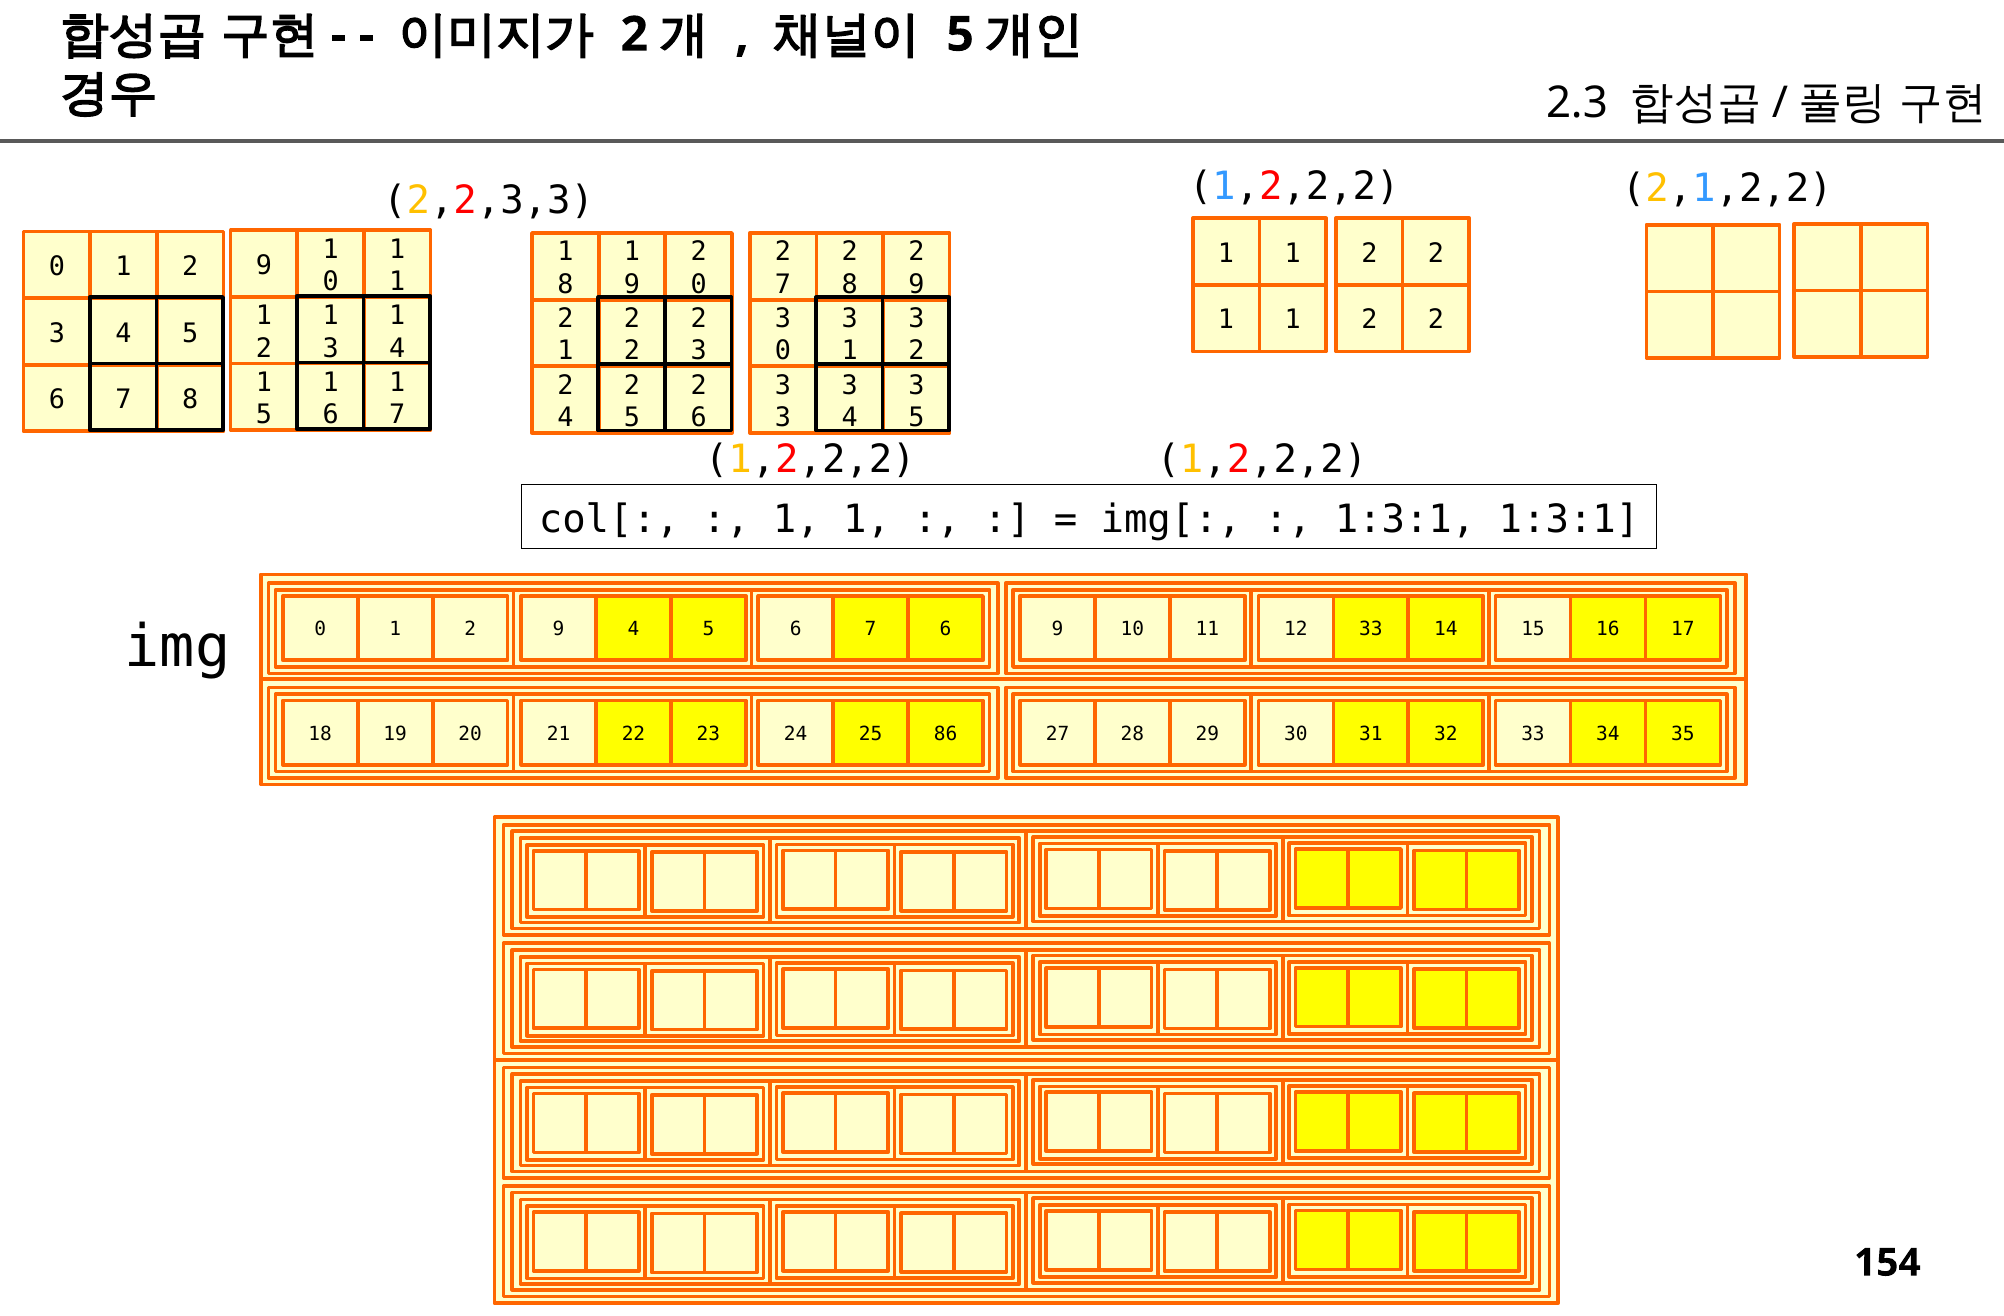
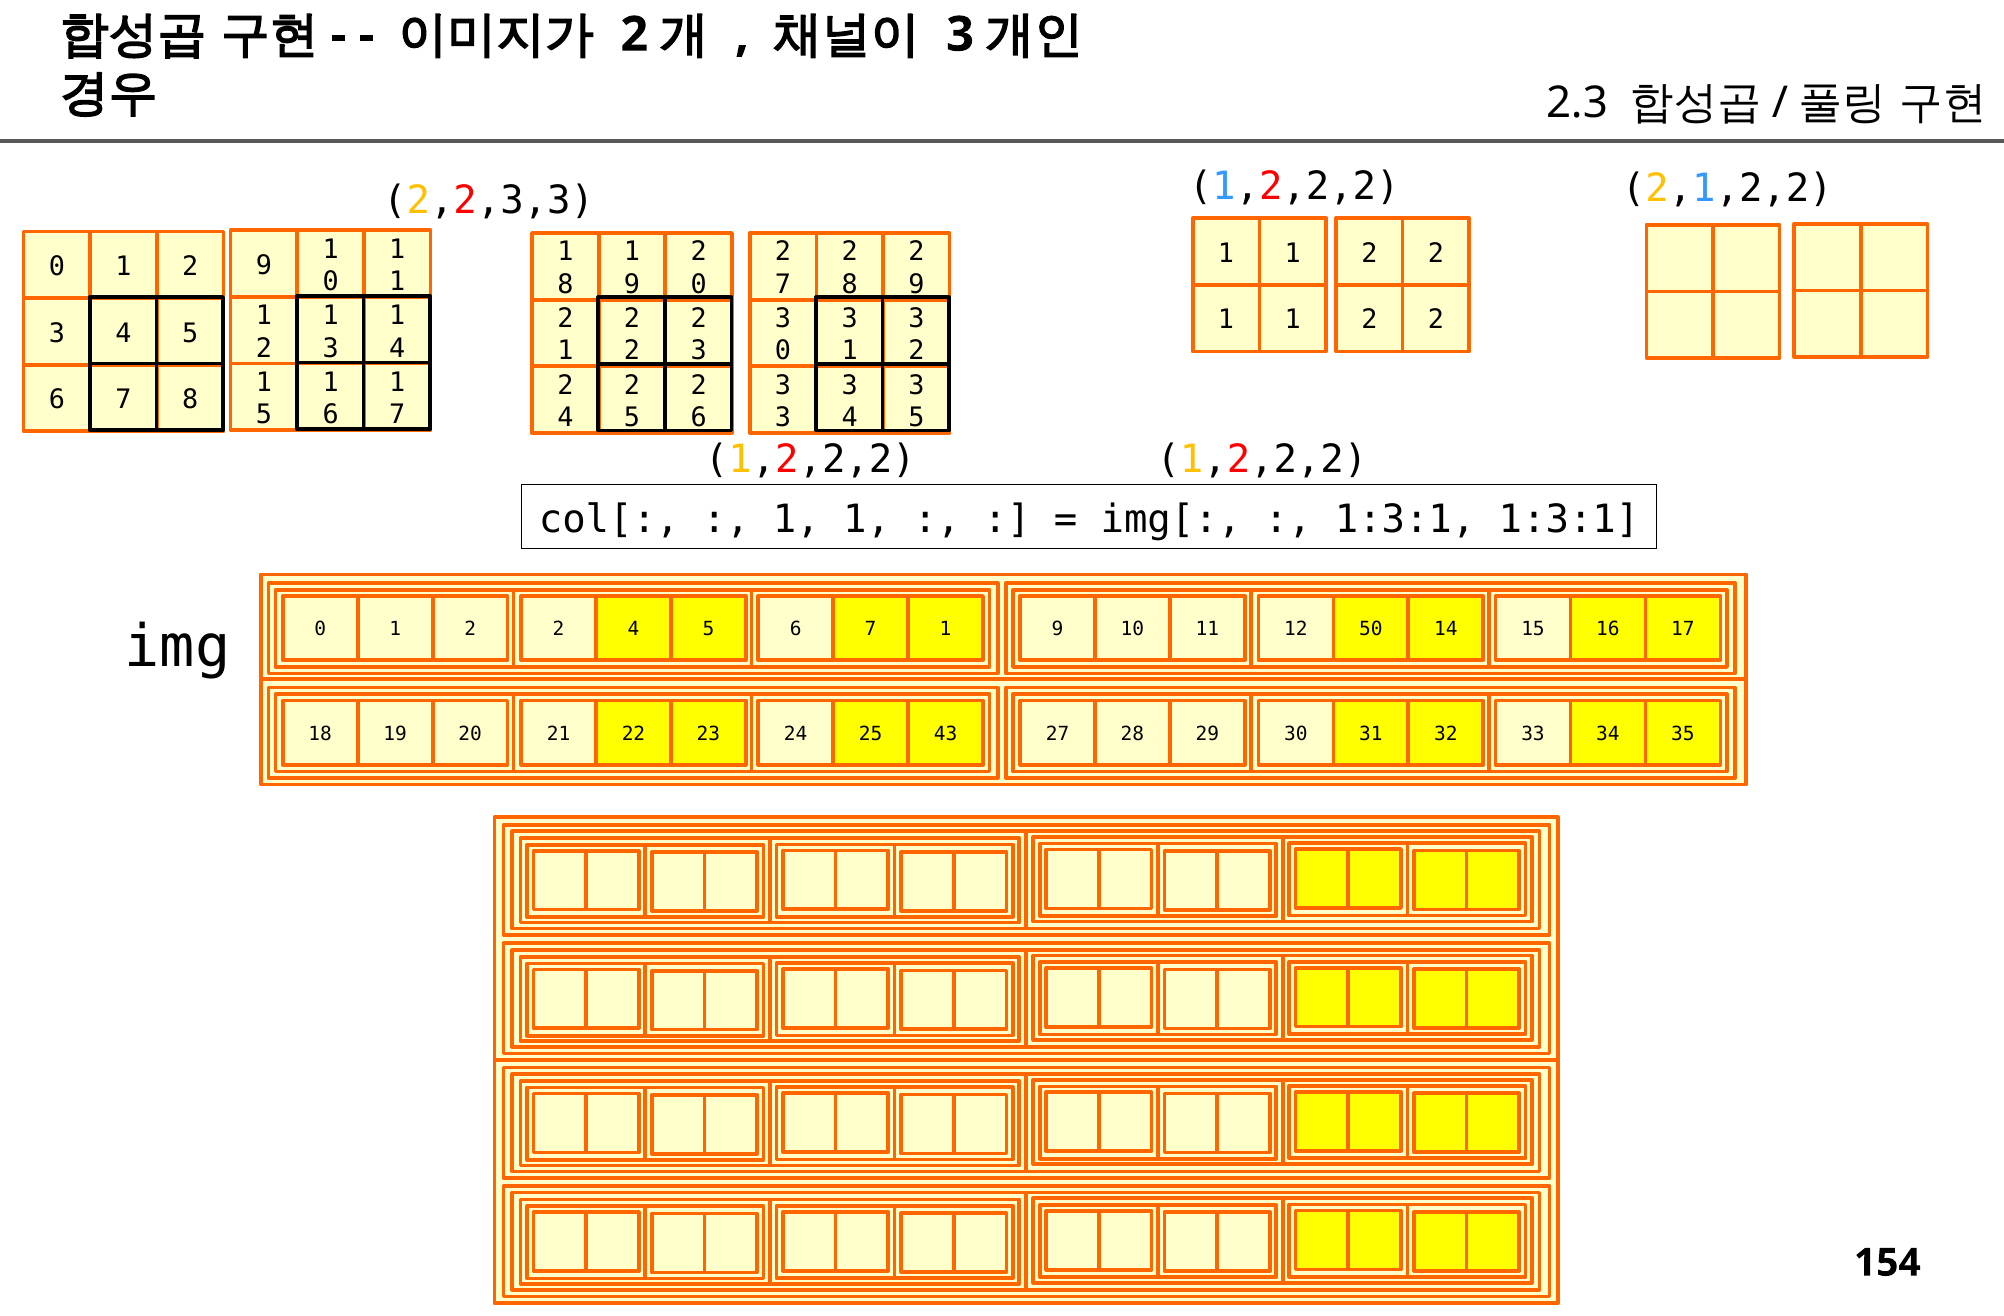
5: 5 -> 3 (960, 35)
0 1 2 9: 9 -> 2 (559, 630)
6 7 6: 6 -> 1 (946, 630)
12 33: 33 -> 50 (1371, 630)
86: 86 -> 43 (946, 734)
